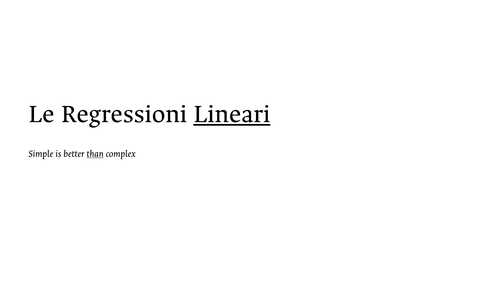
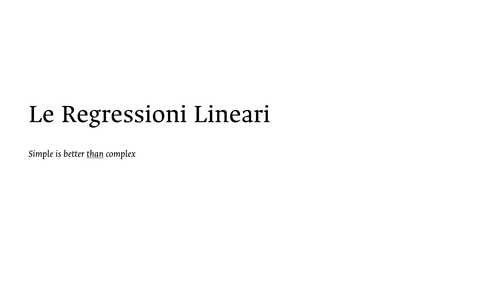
Lineari underline: present -> none (232, 114)
